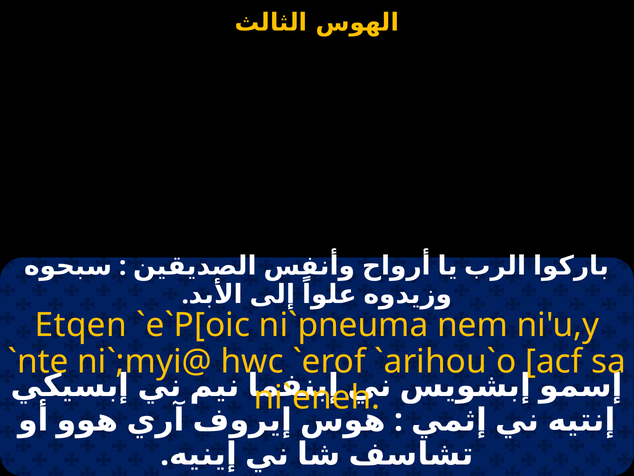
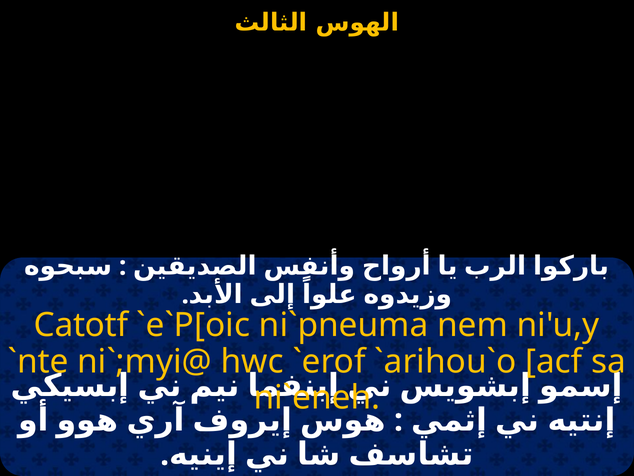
Etqen: Etqen -> Catotf (81, 325)
